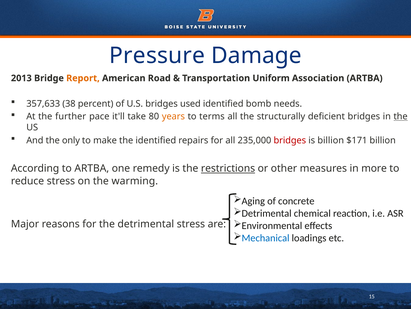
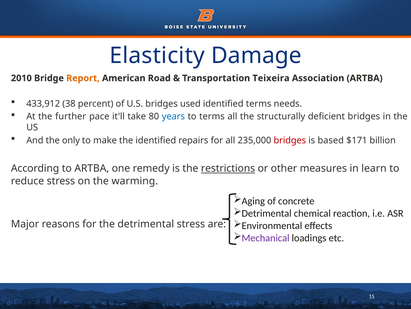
Pressure: Pressure -> Elasticity (157, 55)
2013: 2013 -> 2010 (21, 78)
Uniform: Uniform -> Teixeira (271, 78)
357,633: 357,633 -> 433,912 (43, 104)
identified bomb: bomb -> terms (259, 104)
years colour: orange -> blue (173, 116)
the underline: present -> none (401, 116)
is billion: billion -> based (331, 140)
more: more -> learn (374, 168)
Mechanical colour: blue -> purple (266, 238)
